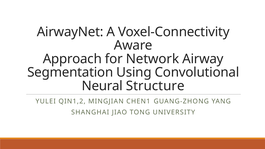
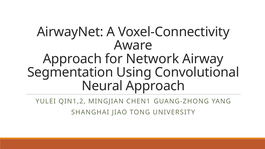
Neural Structure: Structure -> Approach (155, 86)
